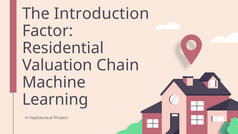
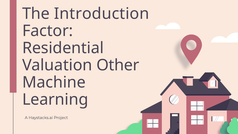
Chain: Chain -> Other (118, 65)
